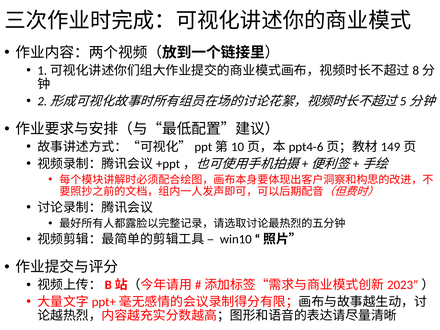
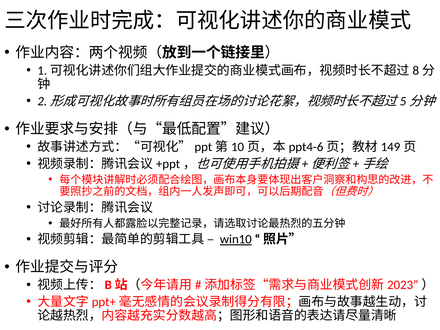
win10 underline: none -> present (236, 239)
